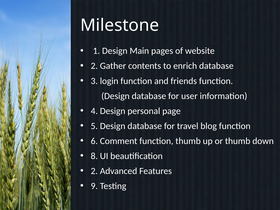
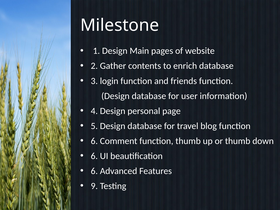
8: 8 -> 6 (94, 156)
2: 2 -> 6 (94, 171)
